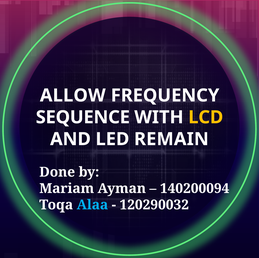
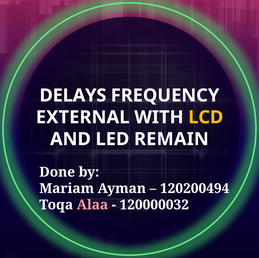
ALLOW: ALLOW -> DELAYS (73, 96)
SEQUENCE: SEQUENCE -> EXTERNAL (83, 118)
140200094: 140200094 -> 120200494 (195, 189)
Alaa colour: light blue -> pink (92, 205)
120290032: 120290032 -> 120000032 (154, 205)
